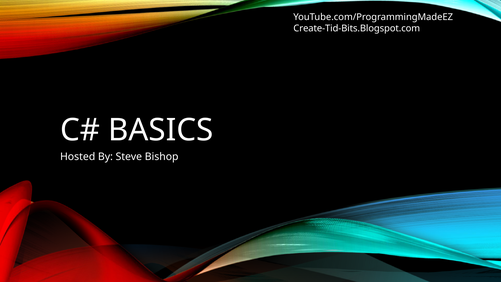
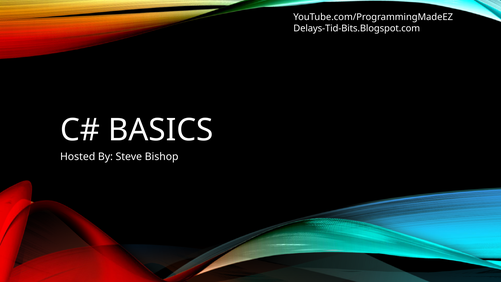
Create-Tid-Bits.Blogspot.com: Create-Tid-Bits.Blogspot.com -> Delays-Tid-Bits.Blogspot.com (357, 28)
